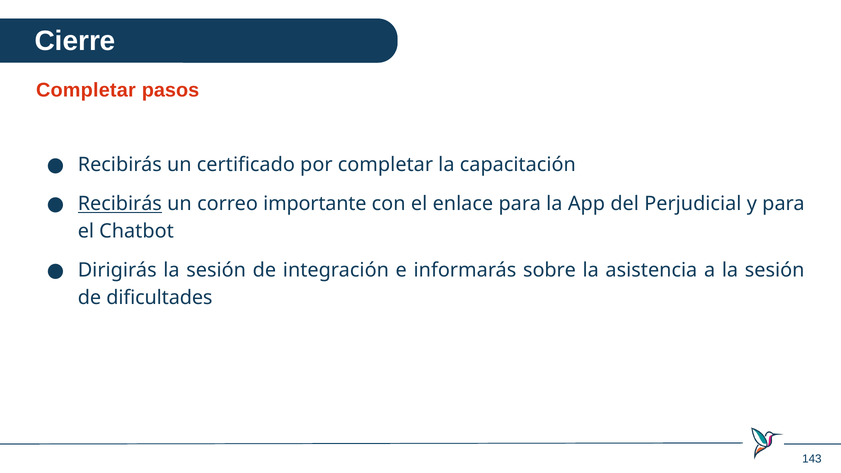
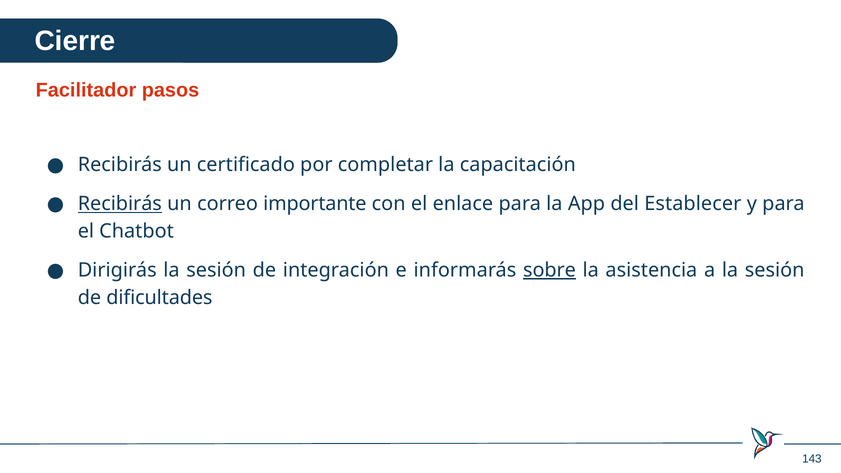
Completar: Completar -> Facilitador (86, 90)
Perjudicial: Perjudicial -> Establecer (693, 204)
sobre underline: none -> present (549, 270)
